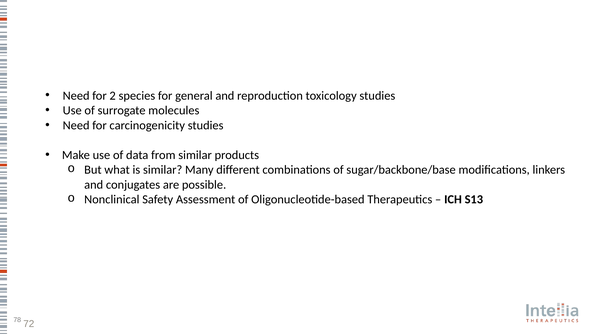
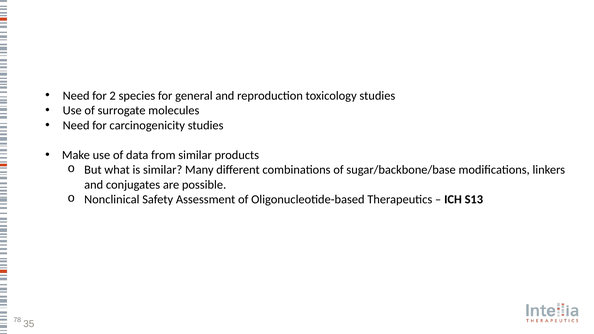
72: 72 -> 35 (29, 324)
